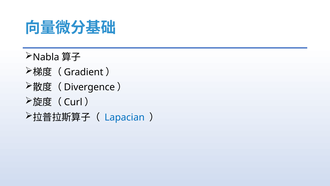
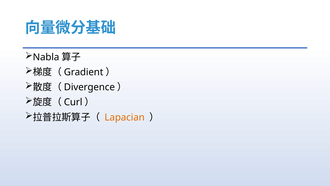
Lapacian colour: blue -> orange (125, 117)
